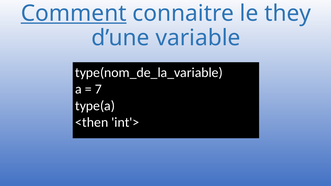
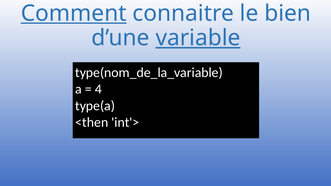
they: they -> bien (288, 13)
variable underline: none -> present (198, 38)
7: 7 -> 4 (98, 89)
